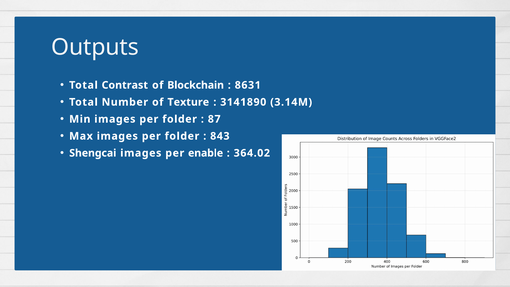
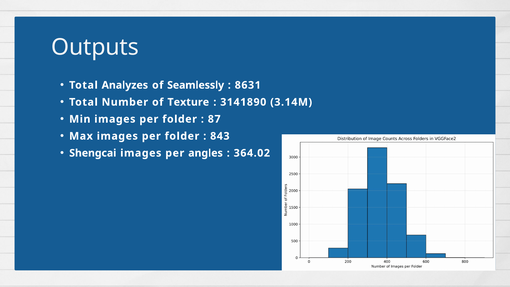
Contrast: Contrast -> Analyzes (125, 85)
Blockchain: Blockchain -> Seamlessly (196, 85)
enable: enable -> angles (206, 153)
